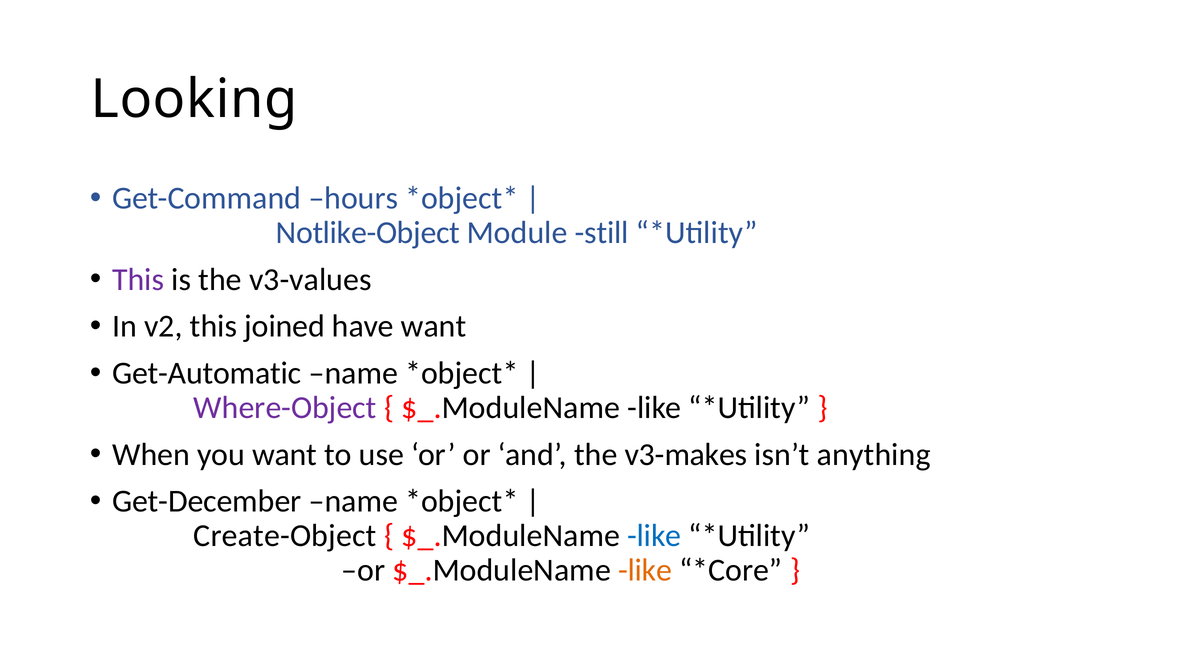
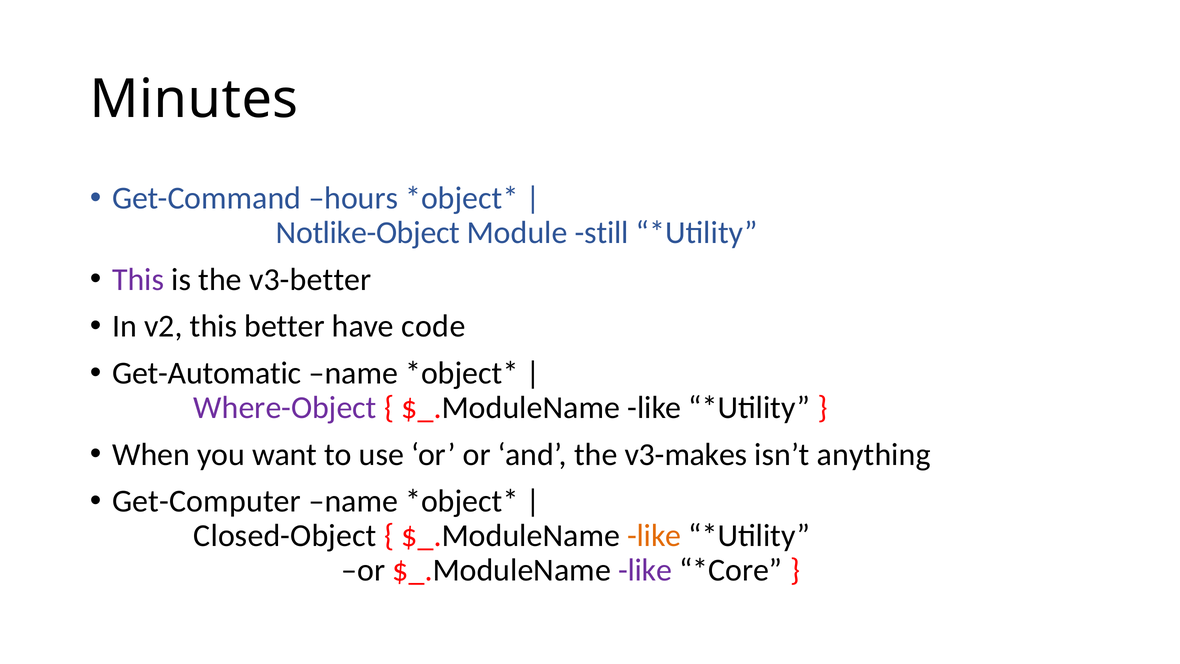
Looking: Looking -> Minutes (194, 99)
v3-values: v3-values -> v3-better (310, 279)
joined: joined -> better (285, 326)
have want: want -> code (433, 326)
Get-December: Get-December -> Get-Computer (207, 501)
Create-Object: Create-Object -> Closed-Object (285, 536)
like colour: blue -> orange (654, 536)
like colour: orange -> purple (645, 570)
